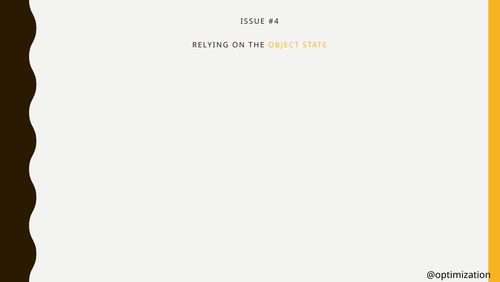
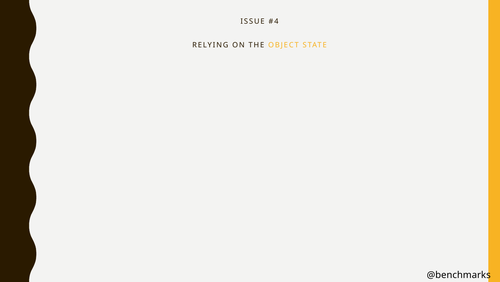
@optimization: @optimization -> @benchmarks (459, 274)
